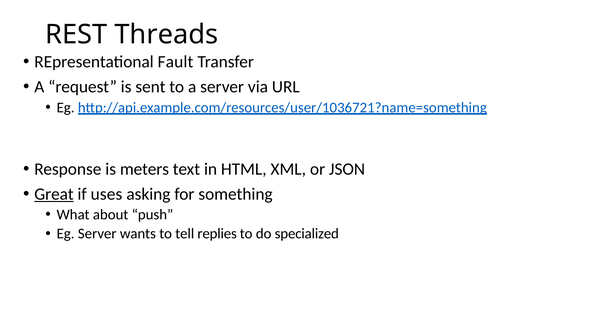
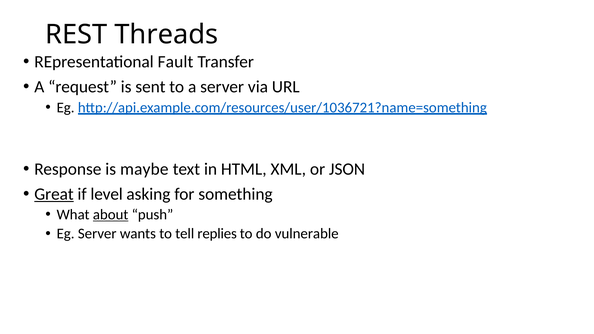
meters: meters -> maybe (144, 169)
uses: uses -> level (107, 194)
about underline: none -> present (111, 215)
specialized: specialized -> vulnerable (307, 234)
